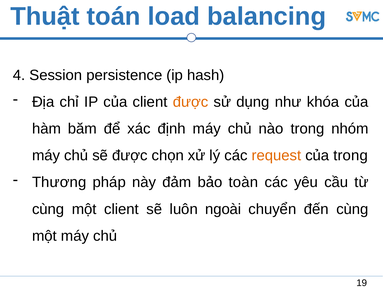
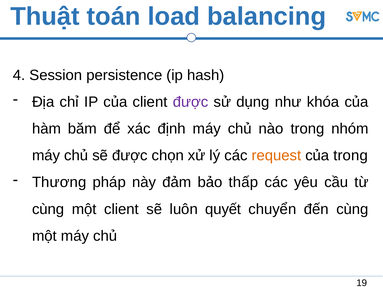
được colour: orange -> purple (191, 102)
toàn: toàn -> thấp (243, 182)
ngoài: ngoài -> quyết (223, 209)
